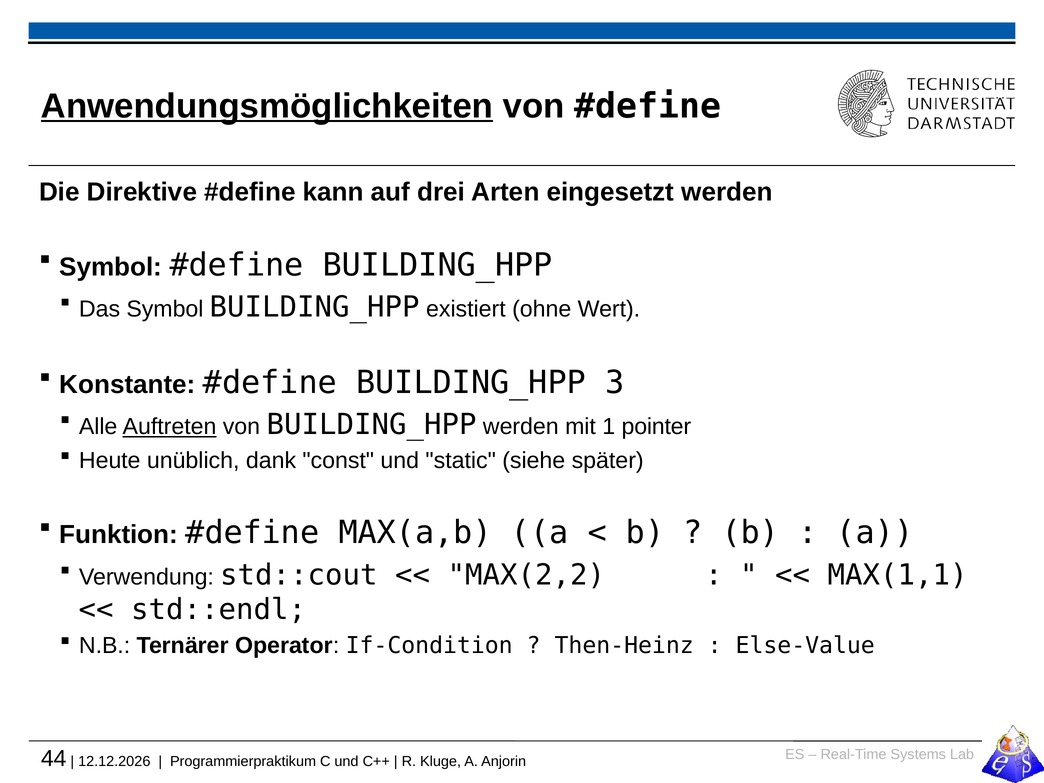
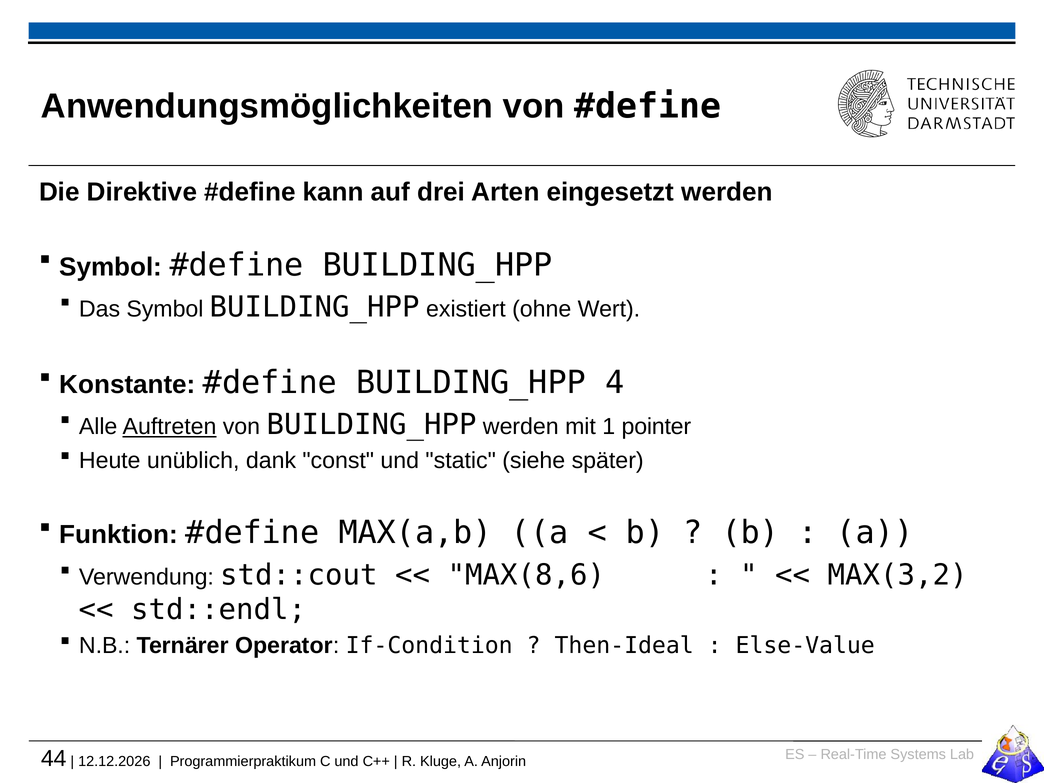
Anwendungsmöglichkeiten underline: present -> none (267, 106)
3: 3 -> 4 (615, 383)
MAX(2,2: MAX(2,2 -> MAX(8,6 (527, 575)
MAX(1,1: MAX(1,1 -> MAX(3,2 (898, 575)
Then-Heinz: Then-Heinz -> Then-Ideal (624, 645)
